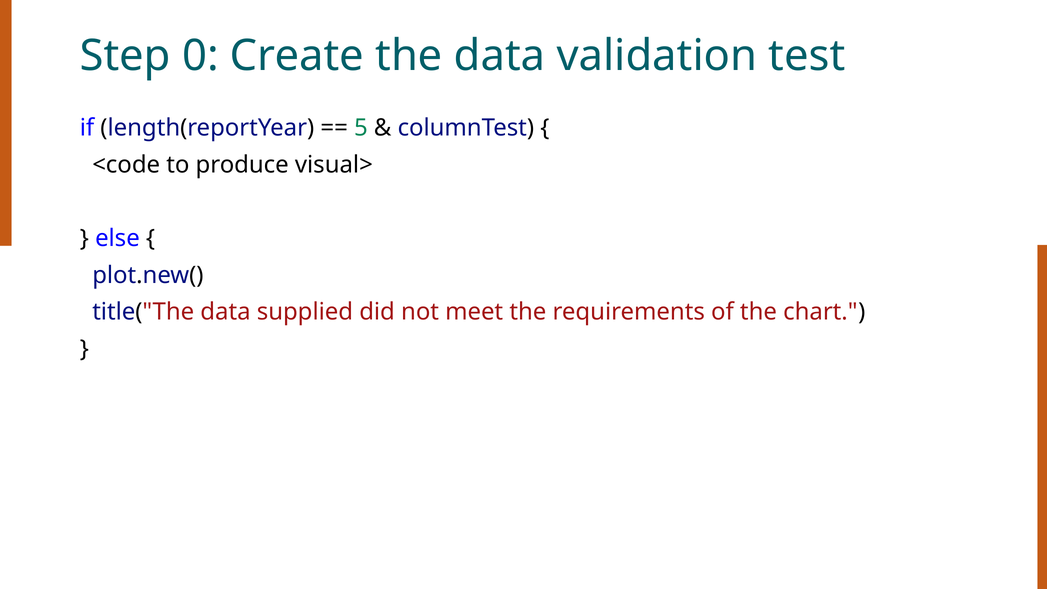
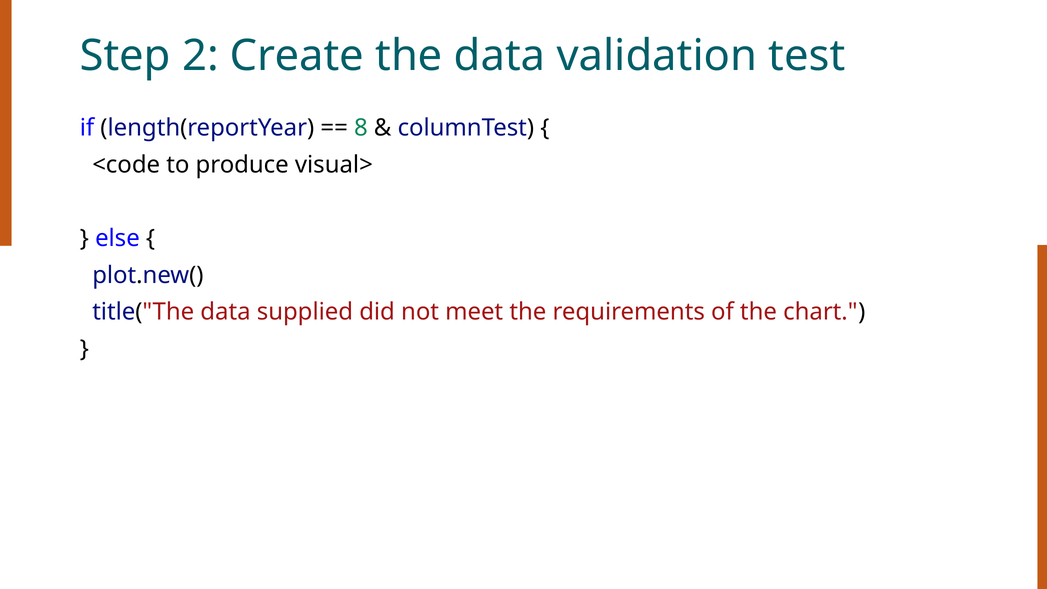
0: 0 -> 2 (200, 56)
5: 5 -> 8 (361, 128)
